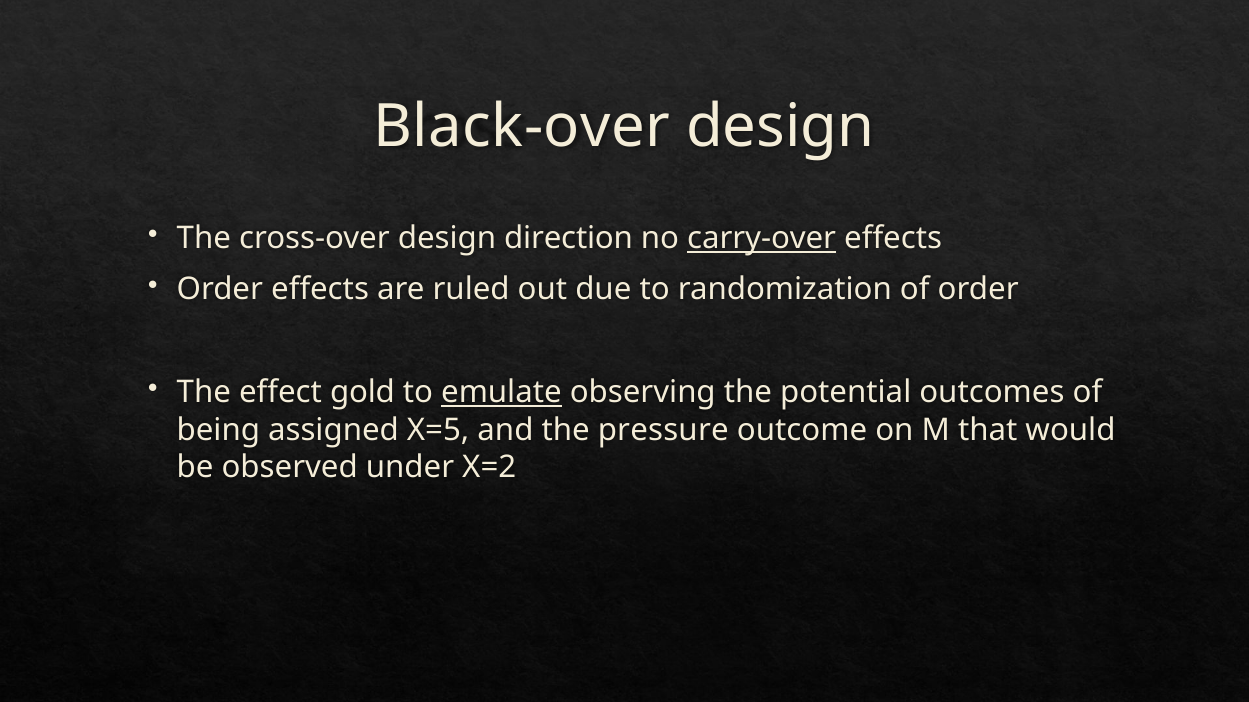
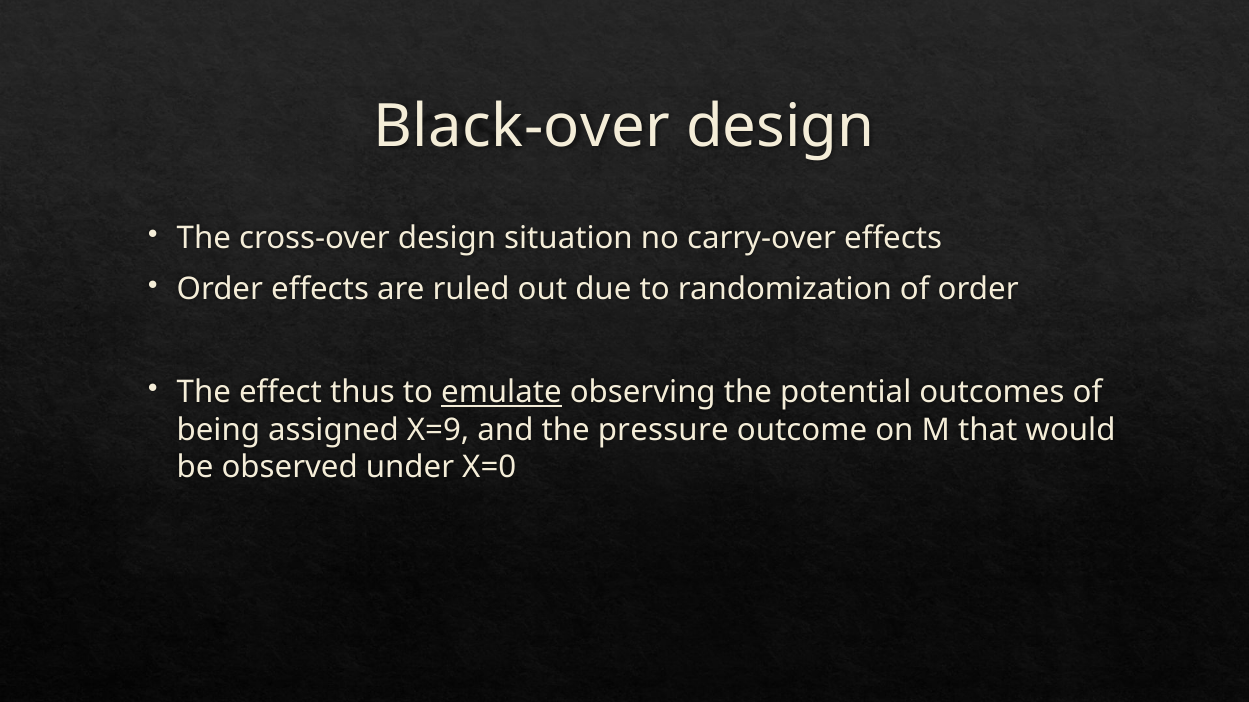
direction: direction -> situation (568, 238)
carry-over underline: present -> none (762, 238)
gold: gold -> thus (362, 393)
X=5: X=5 -> X=9 (438, 430)
X=2: X=2 -> X=0 (489, 468)
